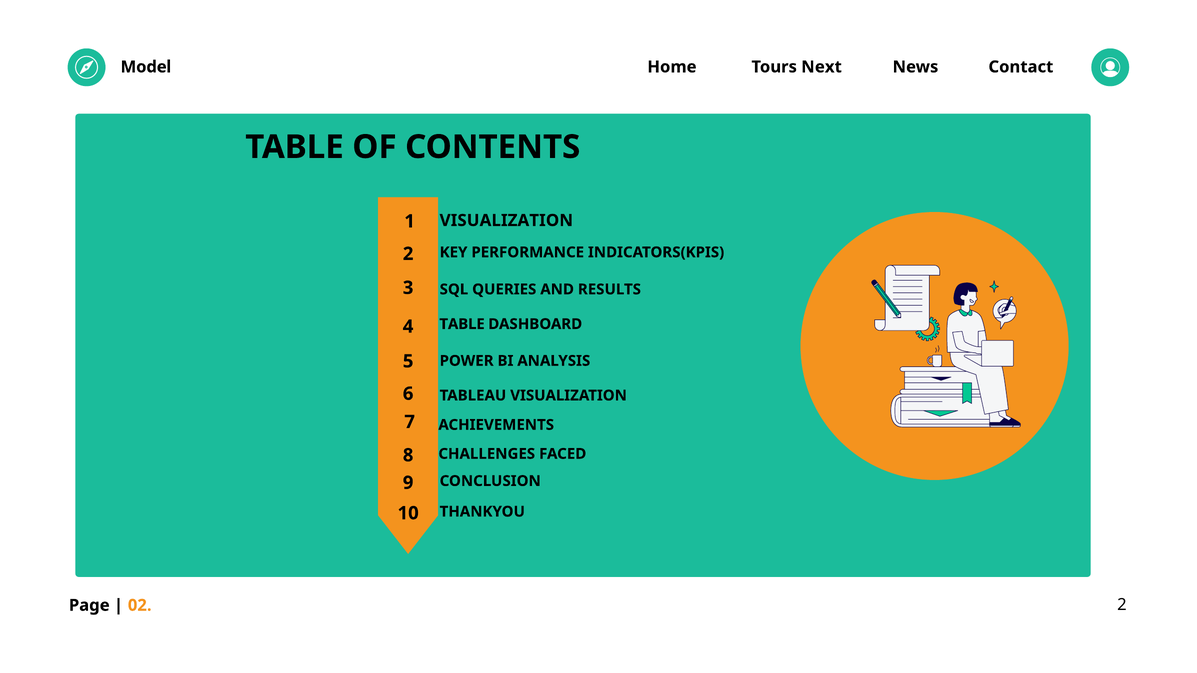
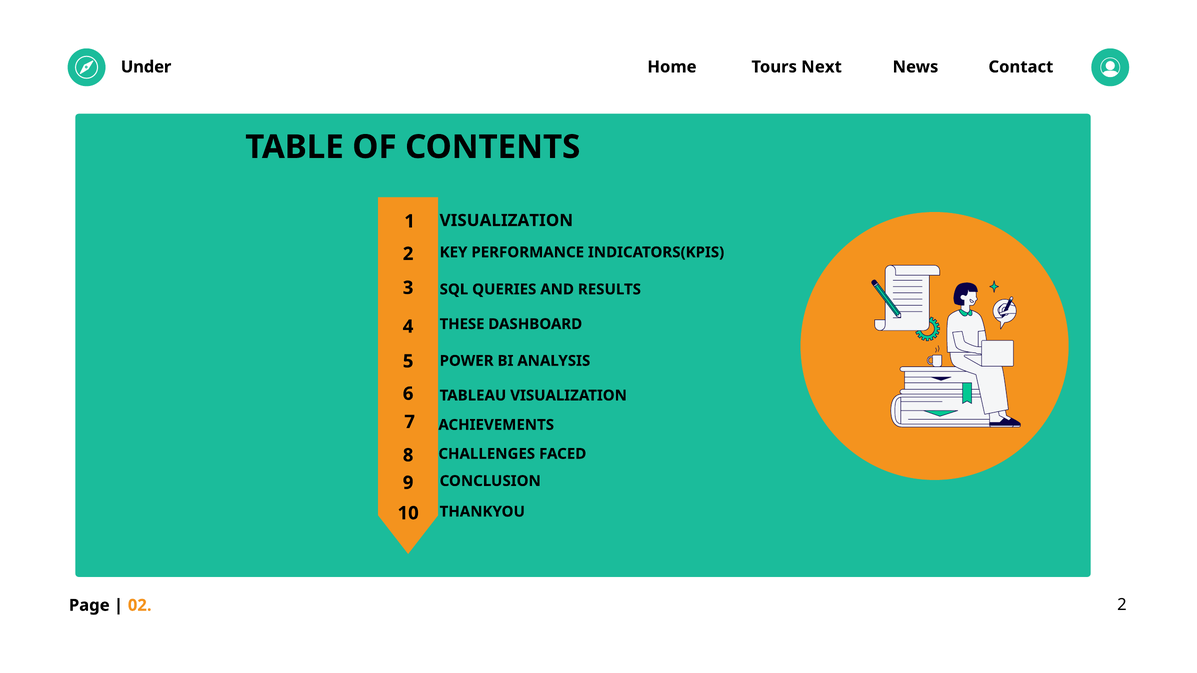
Model: Model -> Under (146, 67)
TABLE: TABLE -> THESE (462, 324)
